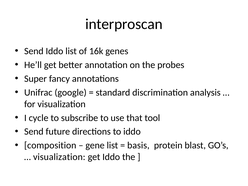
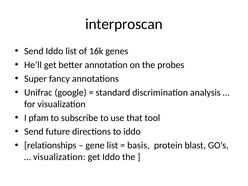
cycle: cycle -> pfam (39, 118)
composition: composition -> relationships (50, 145)
